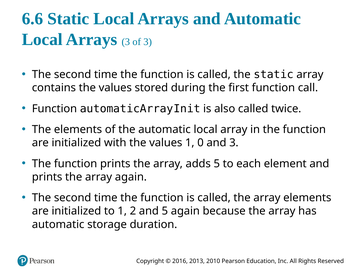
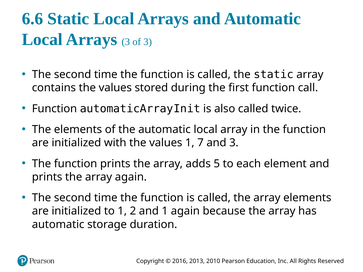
0: 0 -> 7 (201, 143)
and 5: 5 -> 1 (165, 211)
